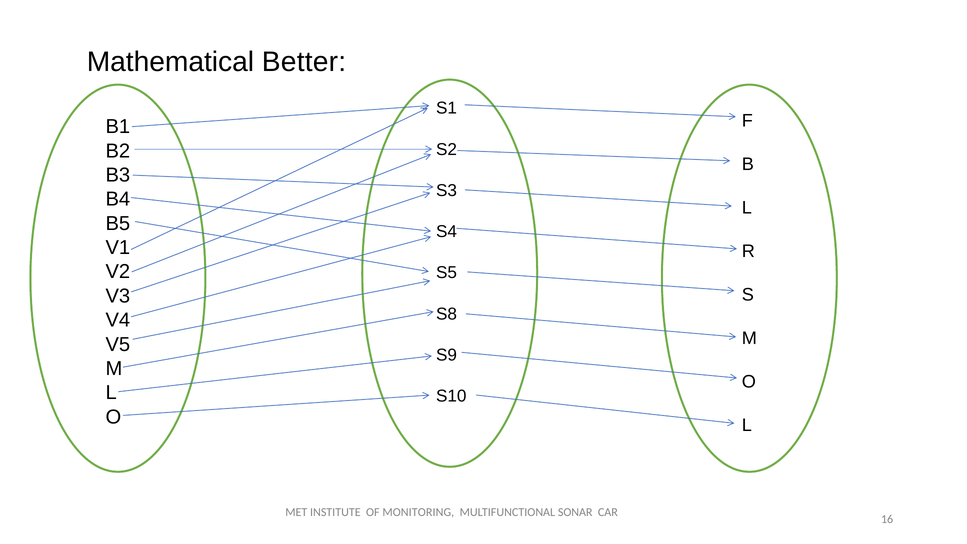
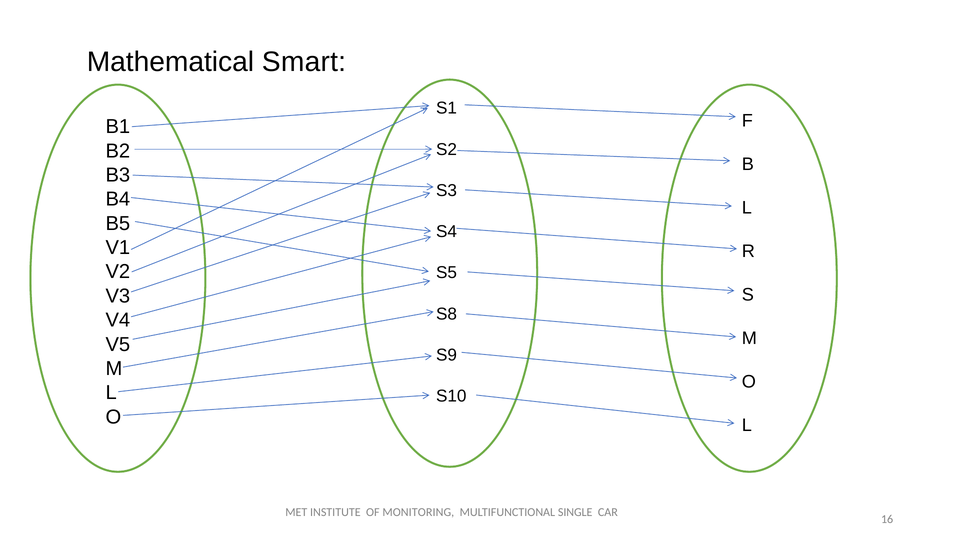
Better: Better -> Smart (304, 62)
SONAR: SONAR -> SINGLE (575, 512)
